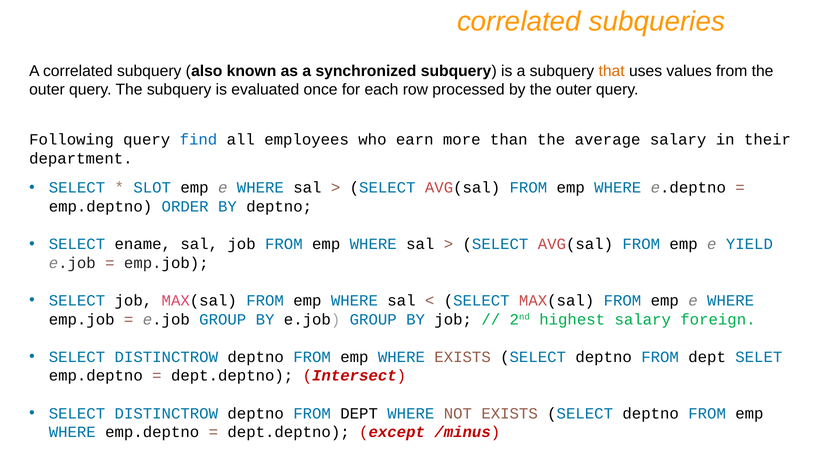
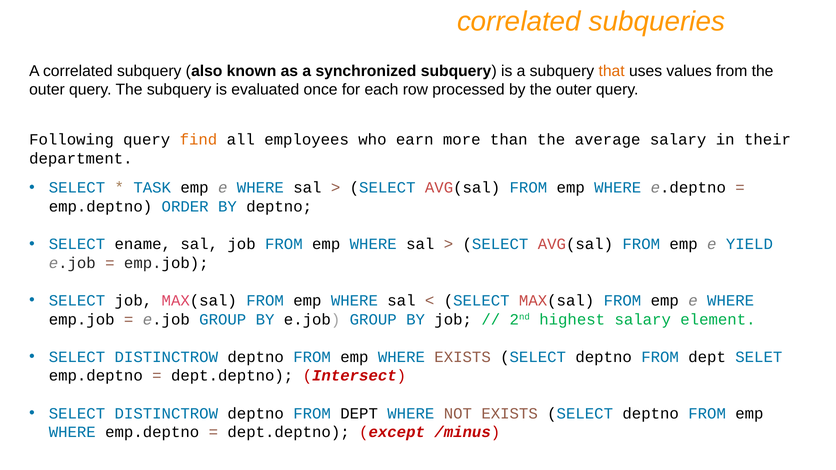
find colour: blue -> orange (198, 140)
SLOT: SLOT -> TASK (152, 188)
foreign: foreign -> element (718, 320)
